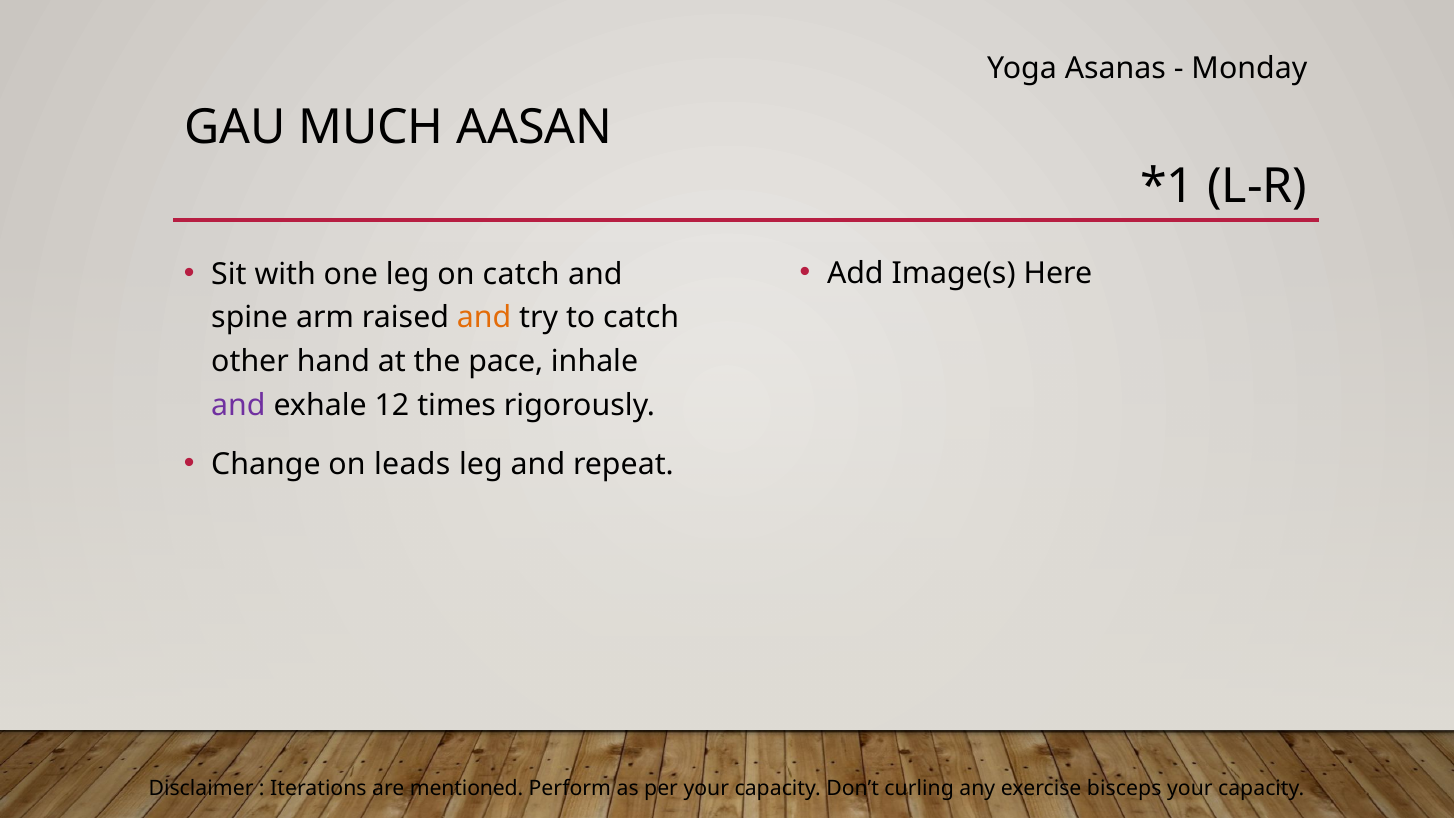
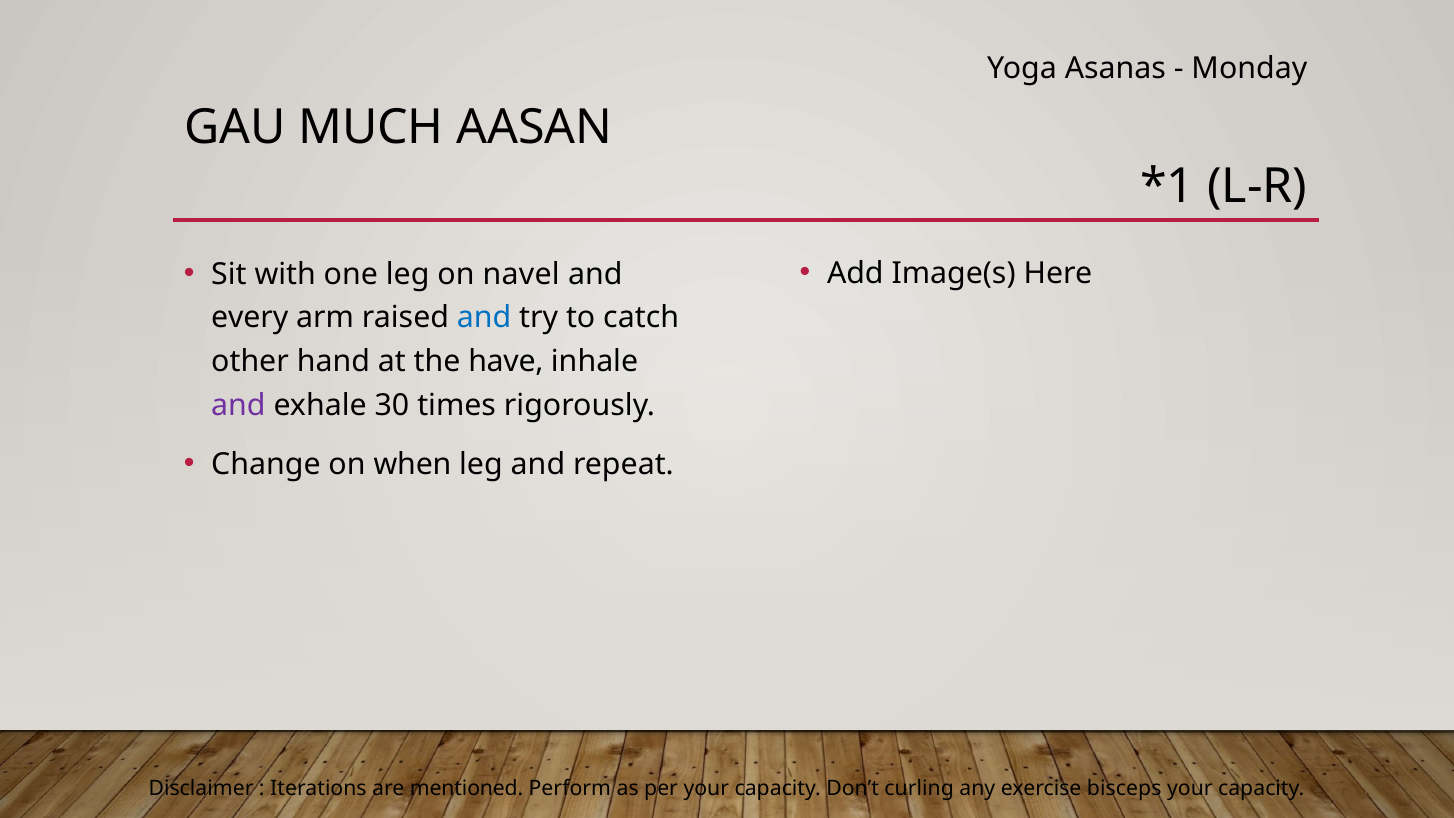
on catch: catch -> navel (521, 274)
spine: spine -> every (250, 318)
and colour: orange -> blue (484, 318)
pace: pace -> have (506, 362)
12: 12 -> 30 (392, 405)
leads: leads -> when (412, 464)
